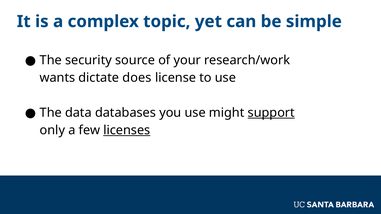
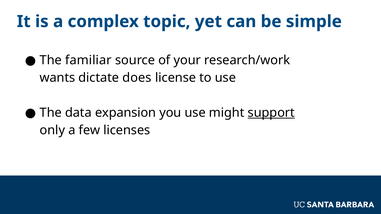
security: security -> familiar (88, 60)
databases: databases -> expansion (126, 113)
licenses underline: present -> none (127, 130)
